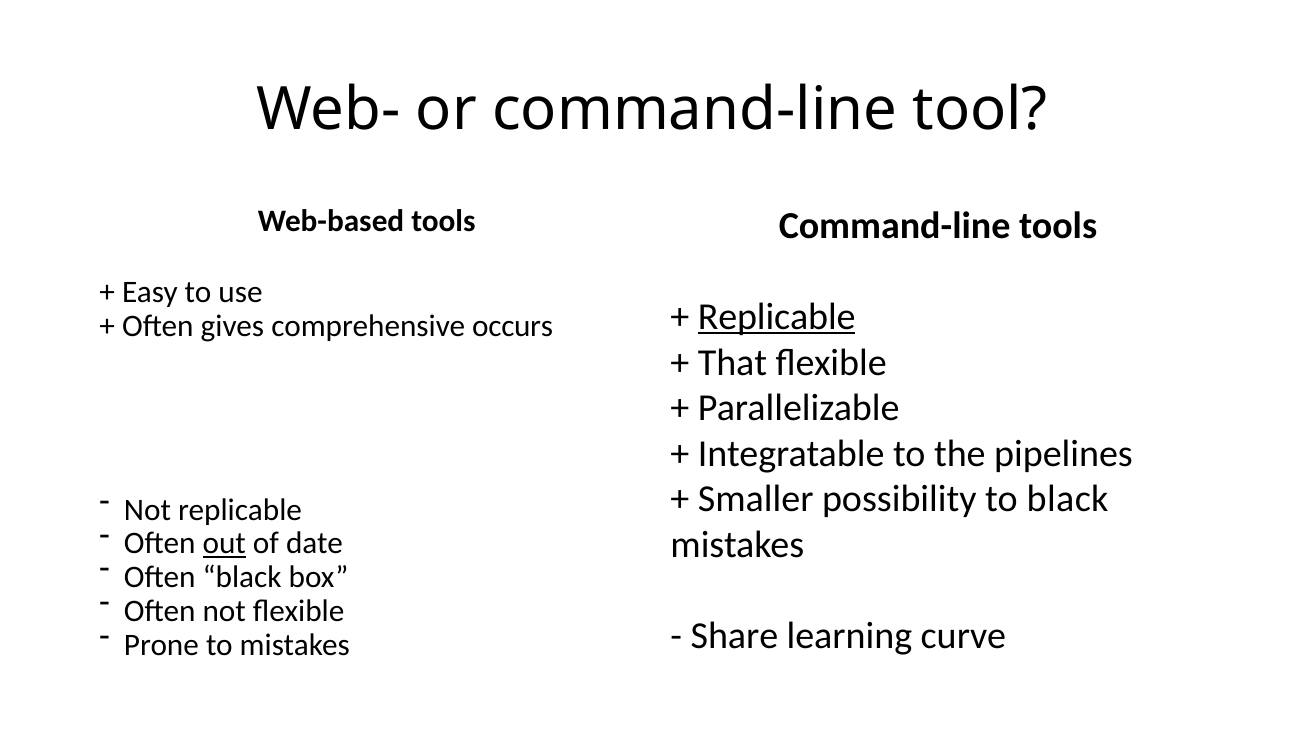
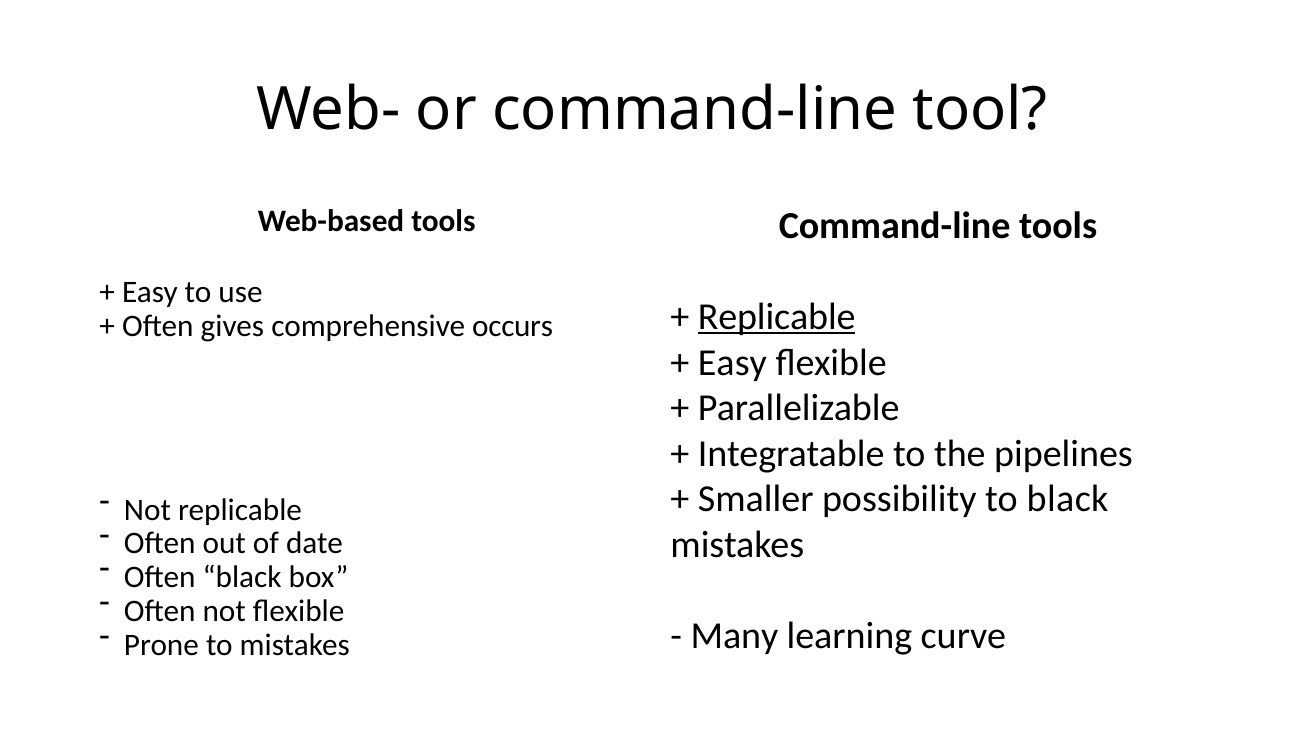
That: That -> Easy (732, 362)
out underline: present -> none (224, 544)
Share: Share -> Many (734, 636)
